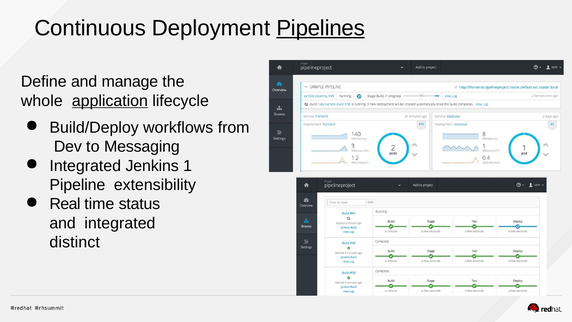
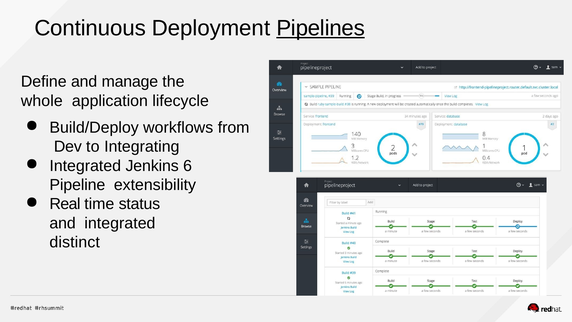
application underline: present -> none (110, 101)
Messaging: Messaging -> Integrating (142, 147)
1: 1 -> 6 (188, 166)
